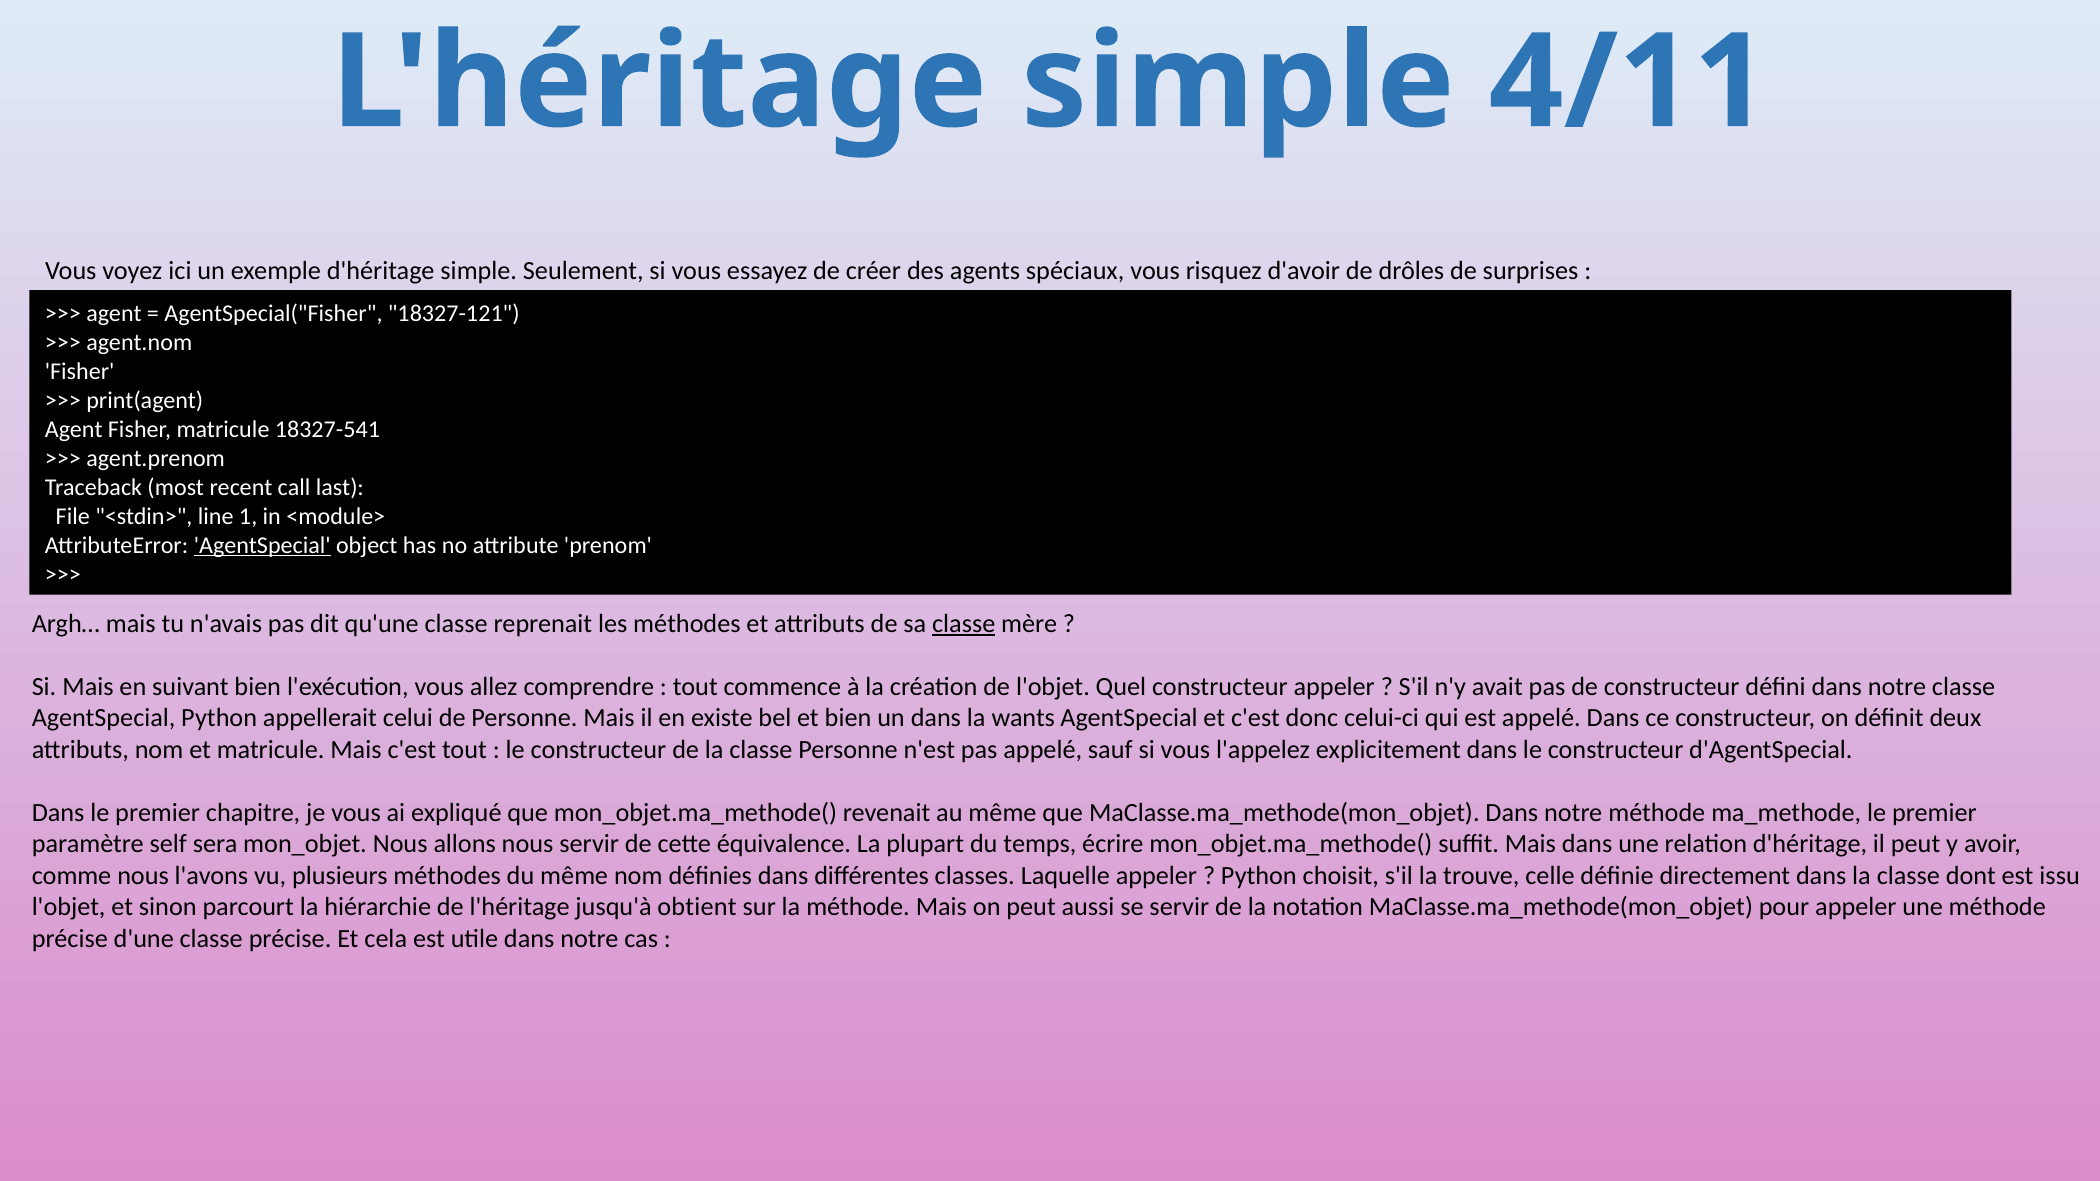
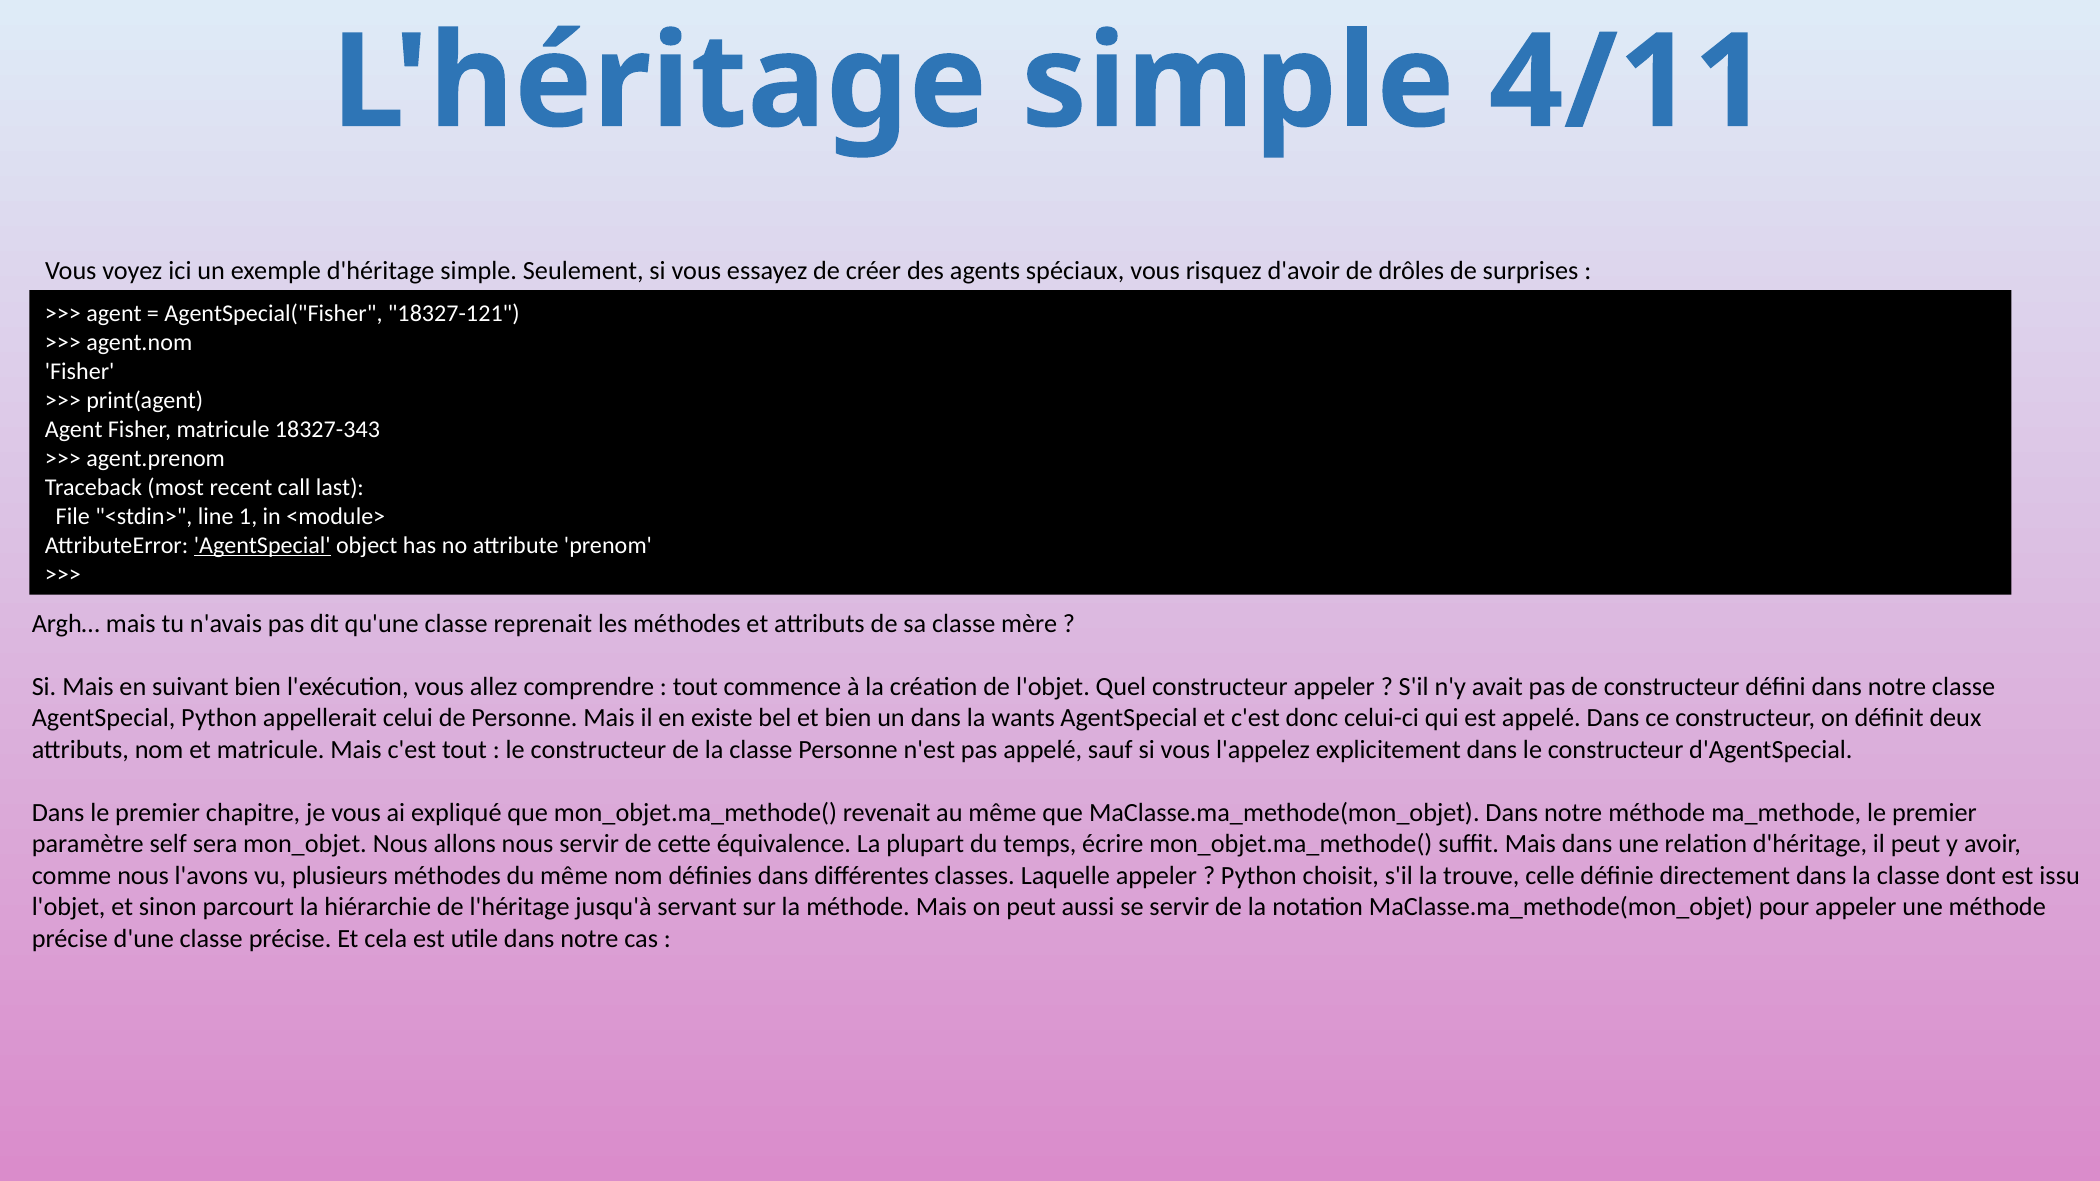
18327-541: 18327-541 -> 18327-343 (327, 430)
classe underline: present -> none (964, 624)
obtient: obtient -> servant (697, 907)
